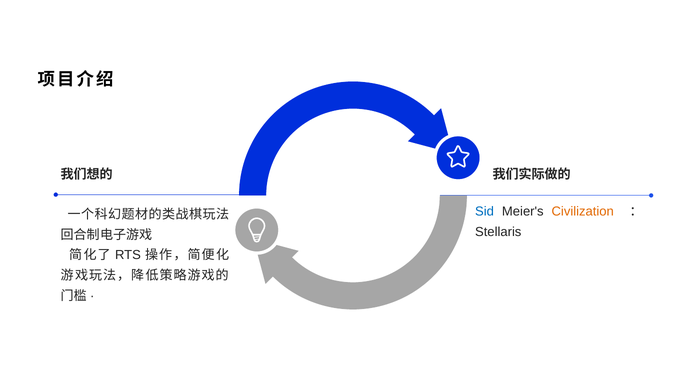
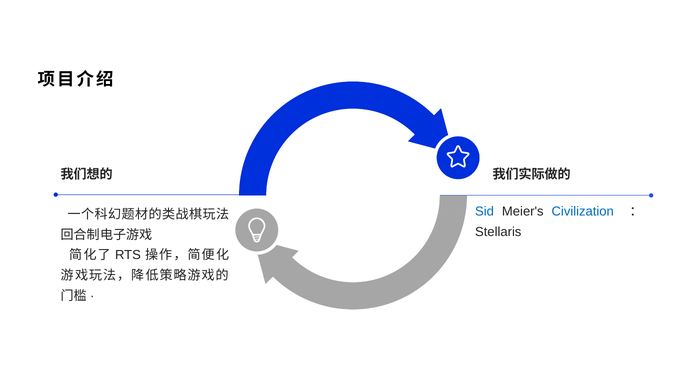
Civilization colour: orange -> blue (583, 211)
